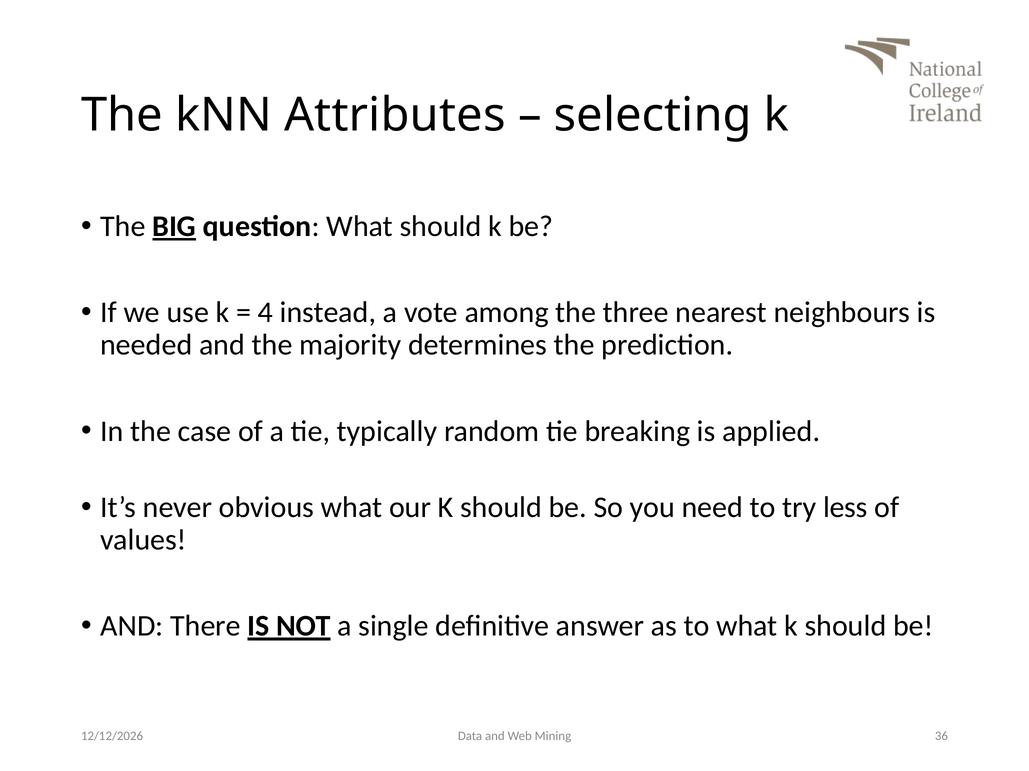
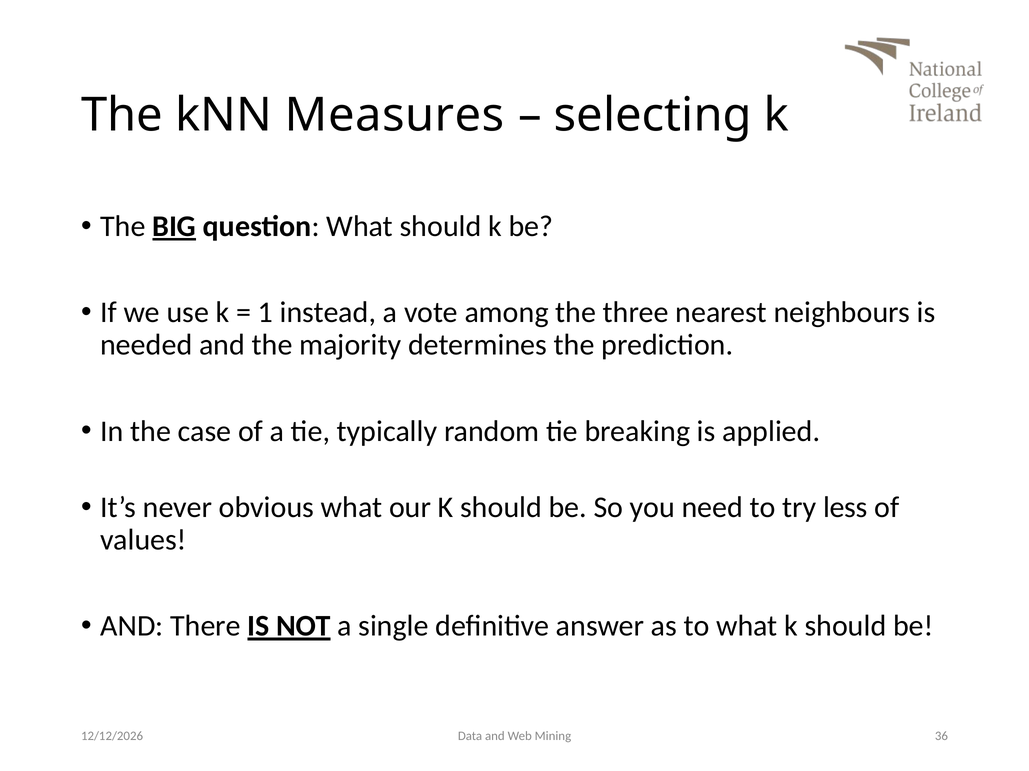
Attributes: Attributes -> Measures (395, 115)
4: 4 -> 1 (266, 313)
